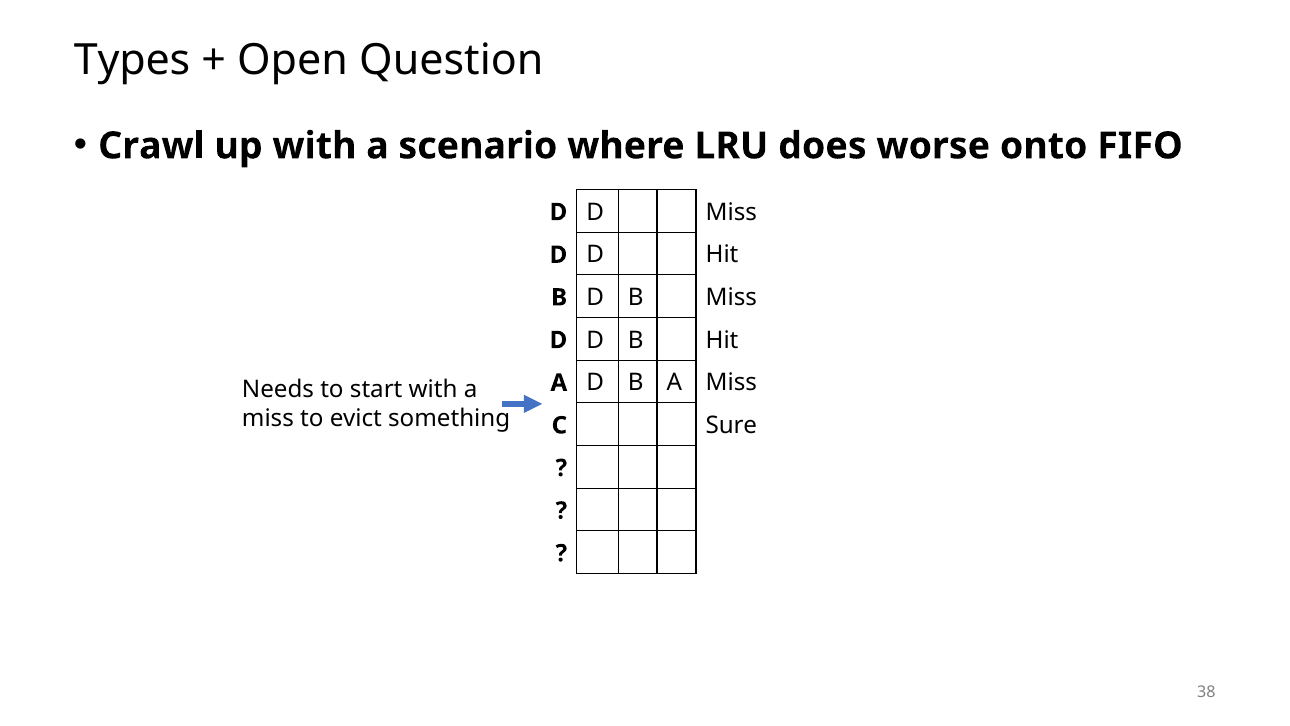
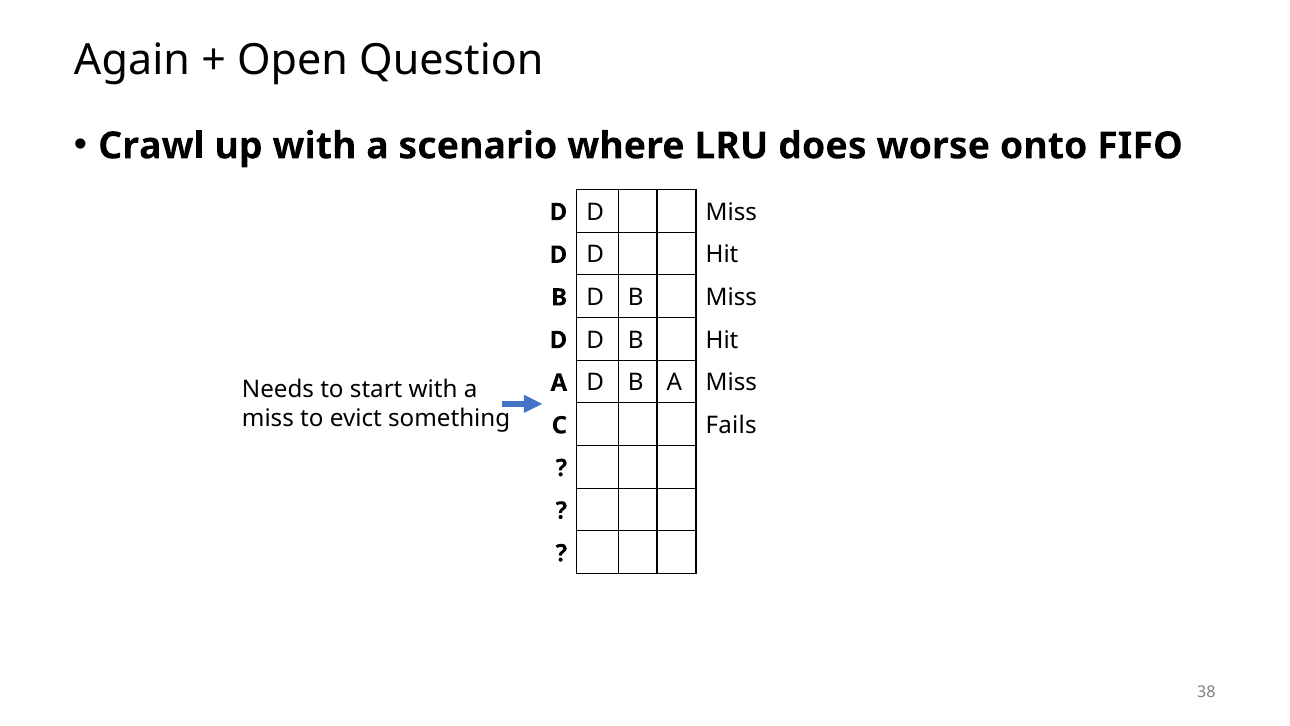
Types: Types -> Again (132, 60)
Sure: Sure -> Fails (731, 425)
